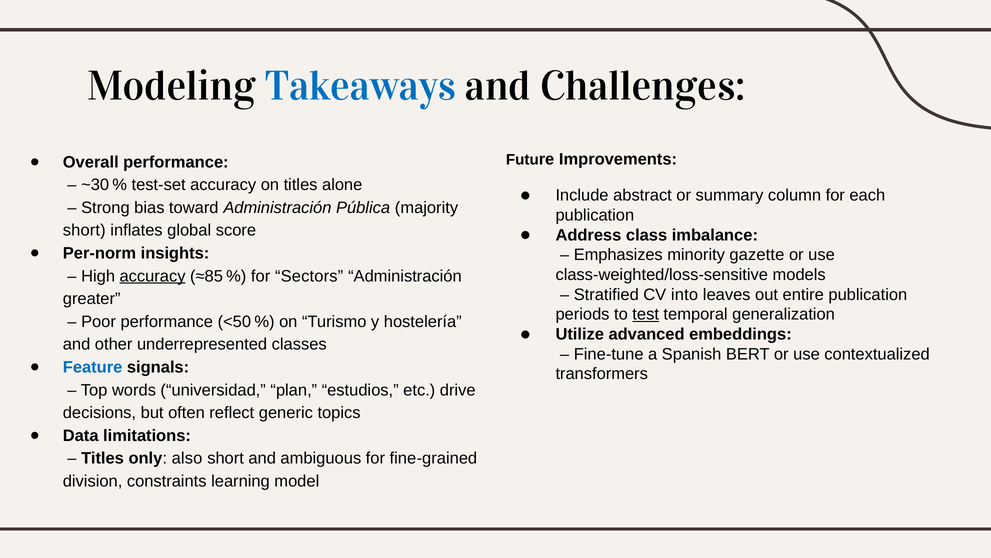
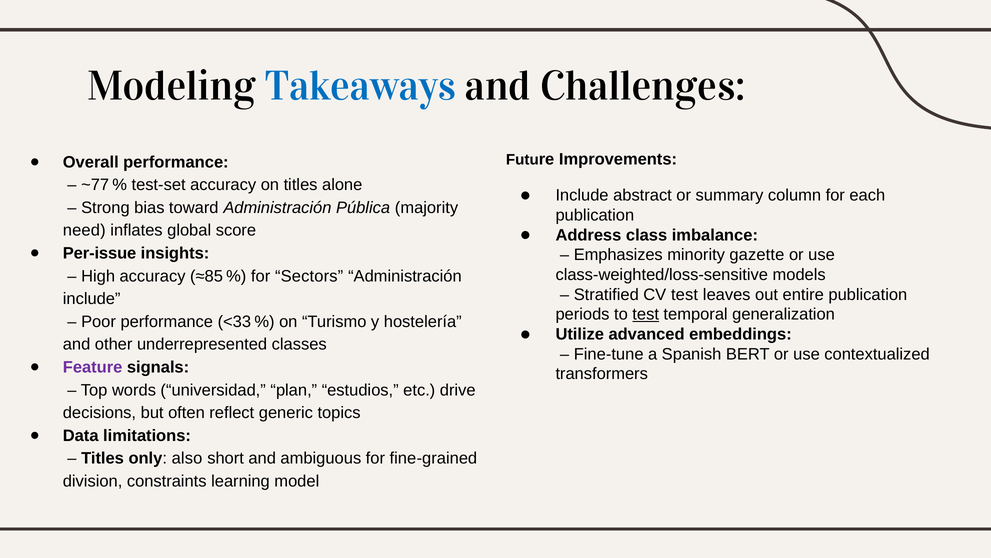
~30: ~30 -> ~77 (95, 185)
short: short -> need (84, 230)
Per‐norm: Per‐norm -> Per‐issue (100, 253)
accuracy underline: present -> none (153, 276)
CV into: into -> test (685, 294)
greater: greater -> include (92, 299)
<50: <50 -> <33 (234, 321)
Feature colour: blue -> purple (93, 367)
